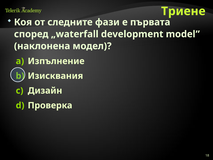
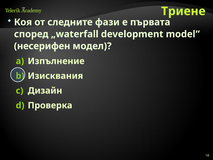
наклонена: наклонена -> несерифен (42, 46)
